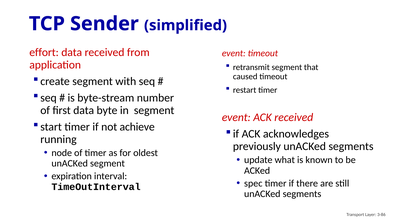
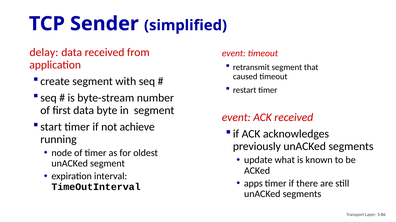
effort: effort -> delay (44, 53)
spec: spec -> apps (253, 184)
